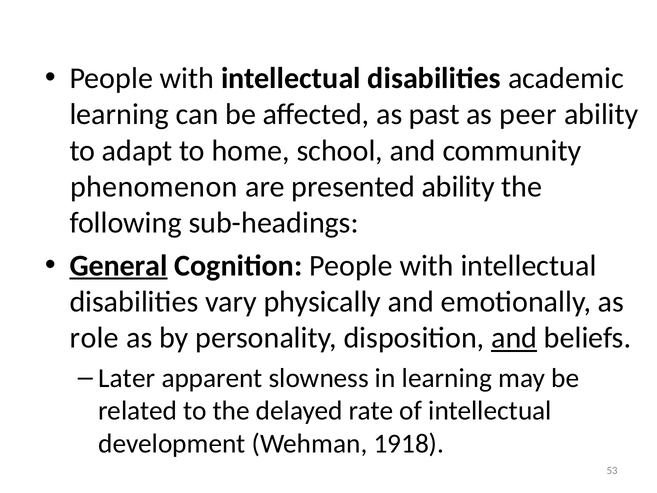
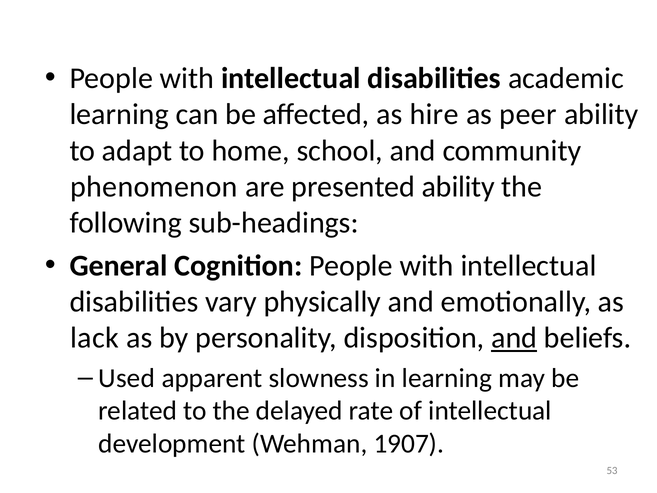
past: past -> hire (434, 114)
General underline: present -> none (119, 265)
role: role -> lack (94, 338)
Later: Later -> Used (127, 378)
1918: 1918 -> 1907 (409, 444)
